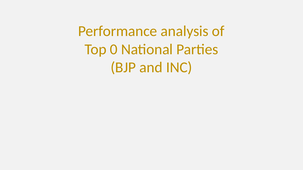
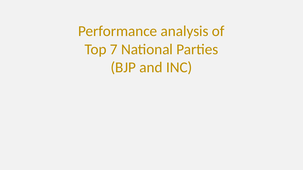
0: 0 -> 7 (114, 49)
